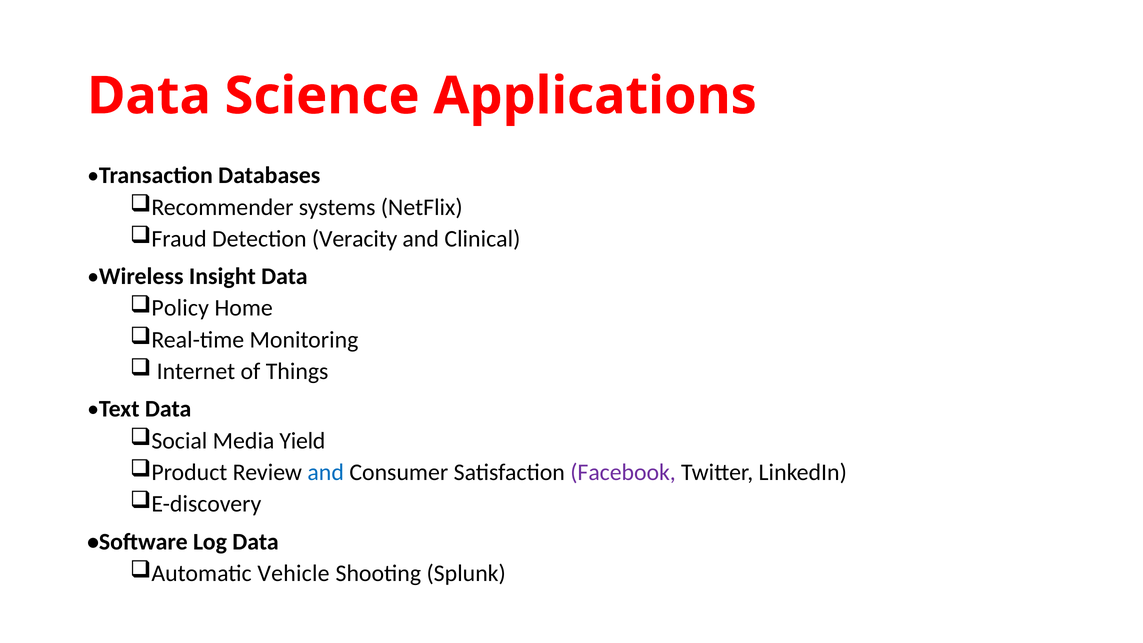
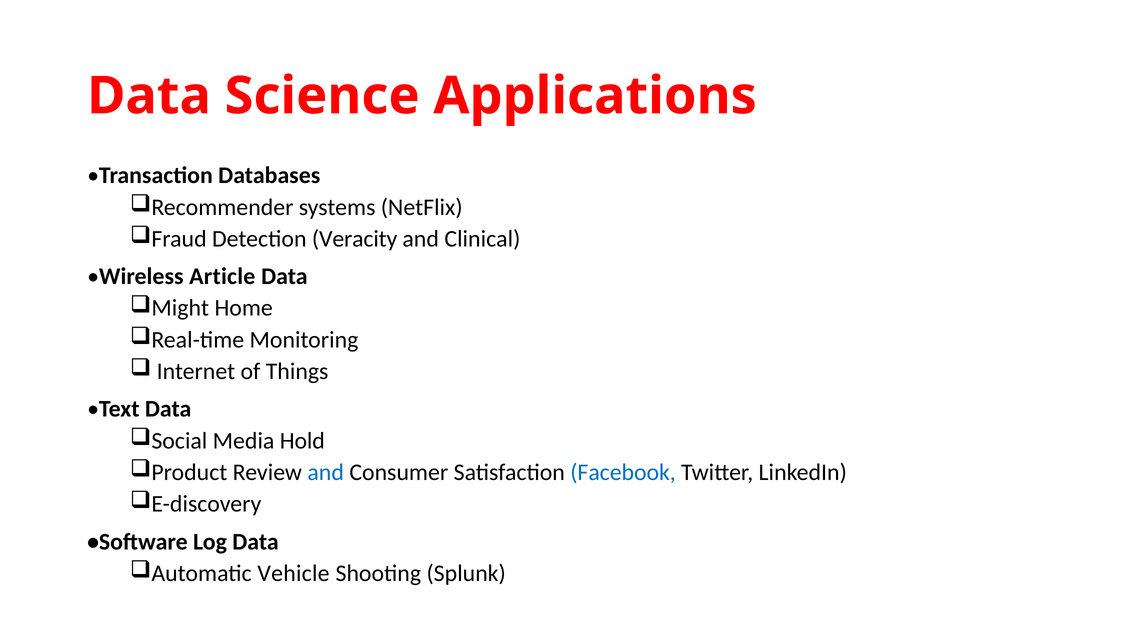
Insight: Insight -> Article (222, 276)
Policy: Policy -> Might (180, 308)
Yield: Yield -> Hold (302, 441)
Facebook colour: purple -> blue (623, 472)
